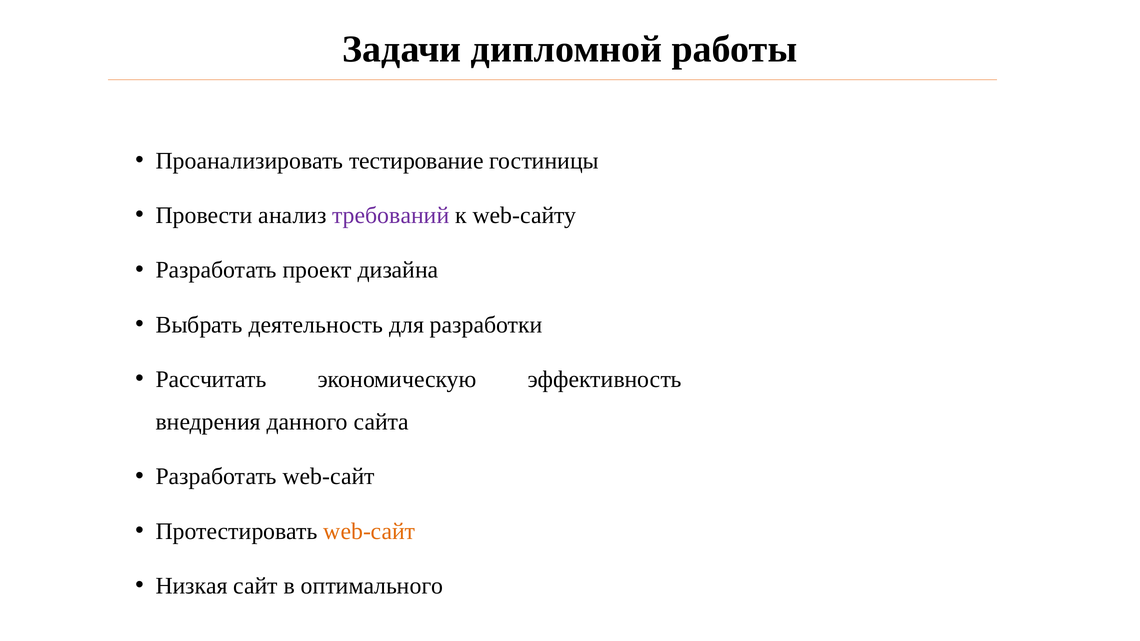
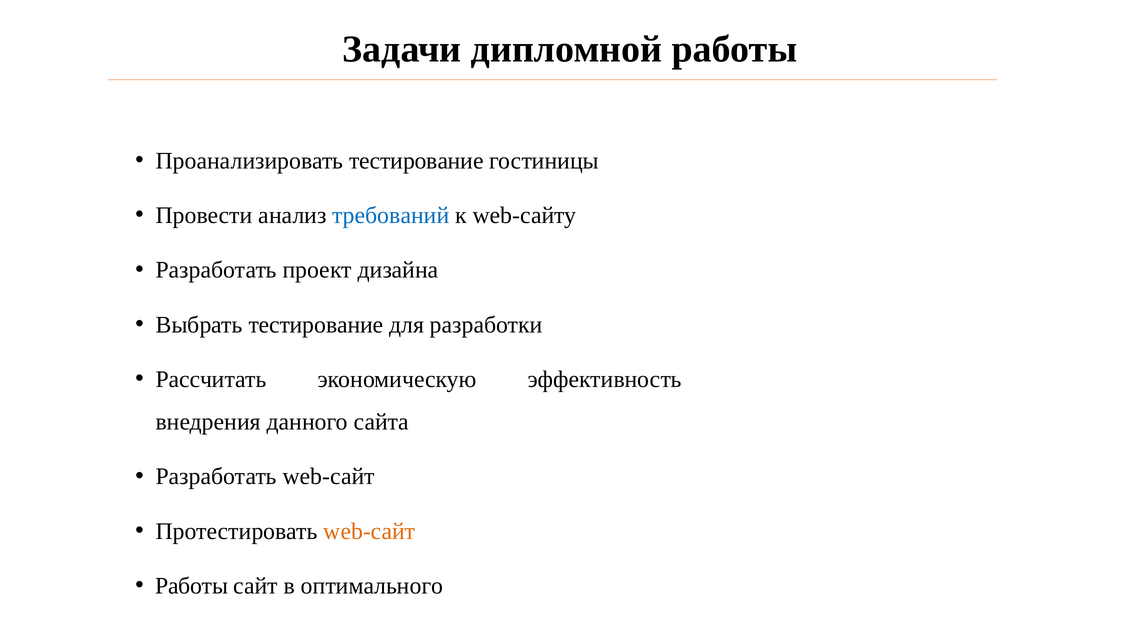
требований colour: purple -> blue (391, 216)
Выбрать деятельность: деятельность -> тестирование (316, 325)
Низкая: Низкая -> Работы (192, 586)
